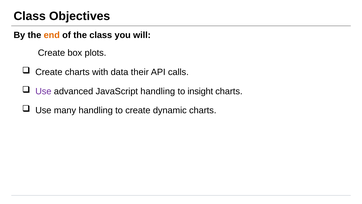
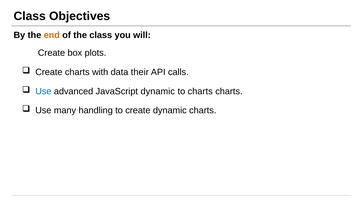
Use colour: purple -> blue (43, 91)
JavaScript handling: handling -> dynamic (158, 91)
to insight: insight -> charts (200, 91)
